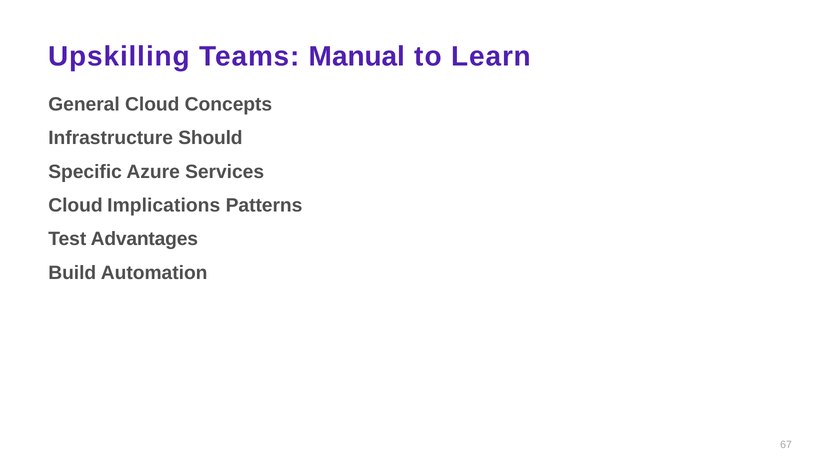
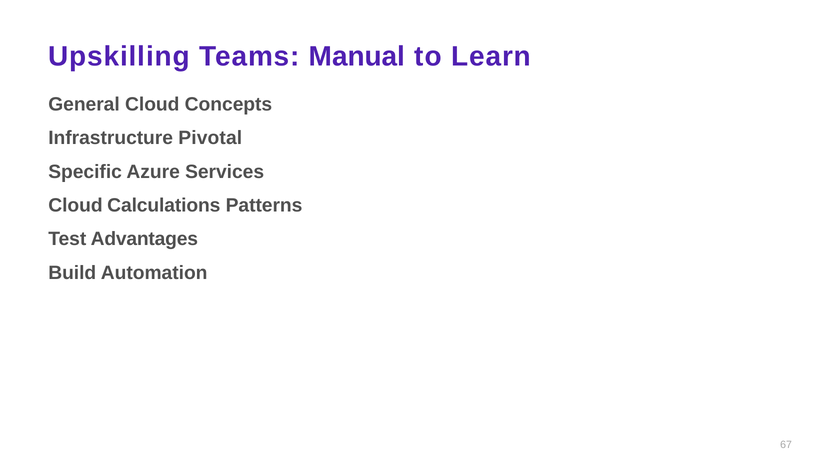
Should: Should -> Pivotal (210, 138)
Implications: Implications -> Calculations (164, 205)
